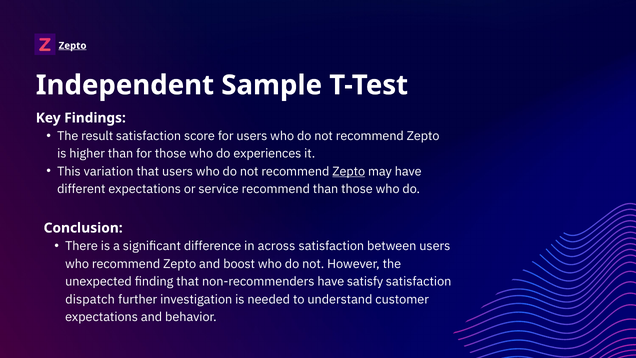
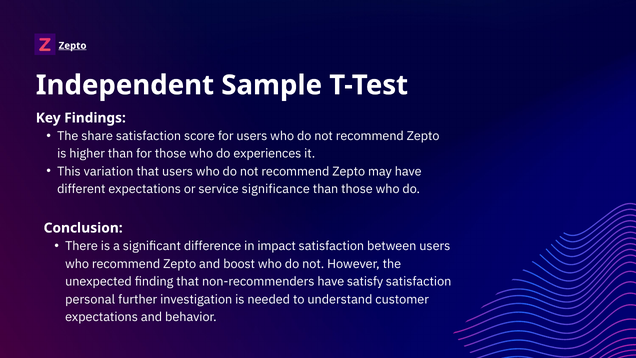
result: result -> share (97, 136)
Zepto underline: present -> none (349, 171)
service recommend: recommend -> significance (276, 189)
across: across -> impact (277, 246)
dispatch: dispatch -> personal (90, 299)
